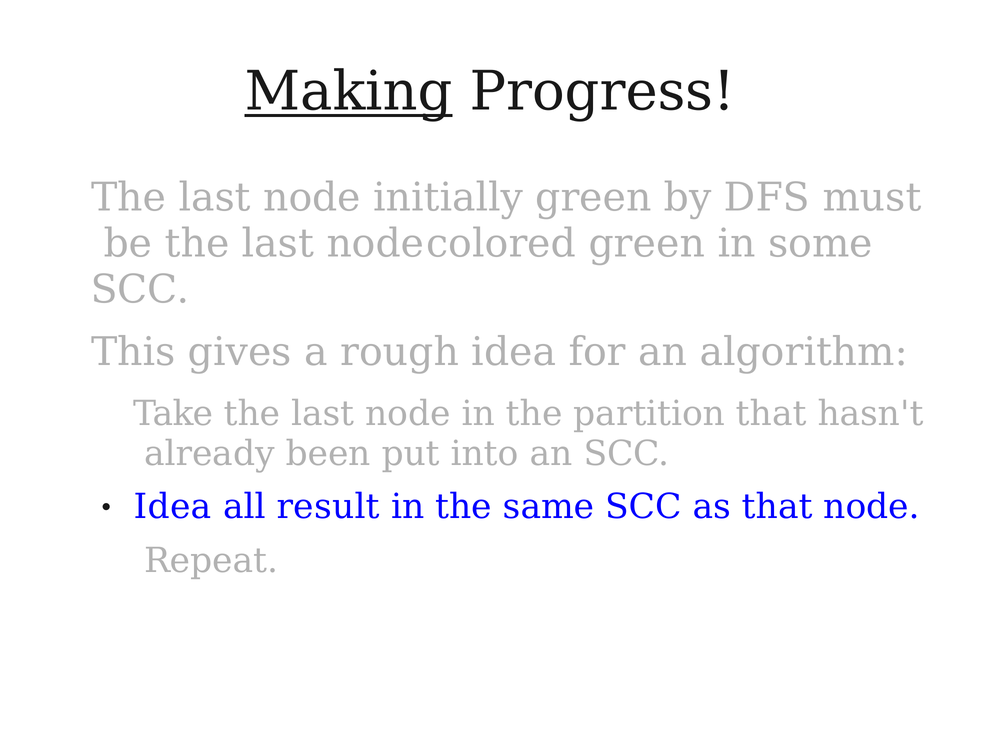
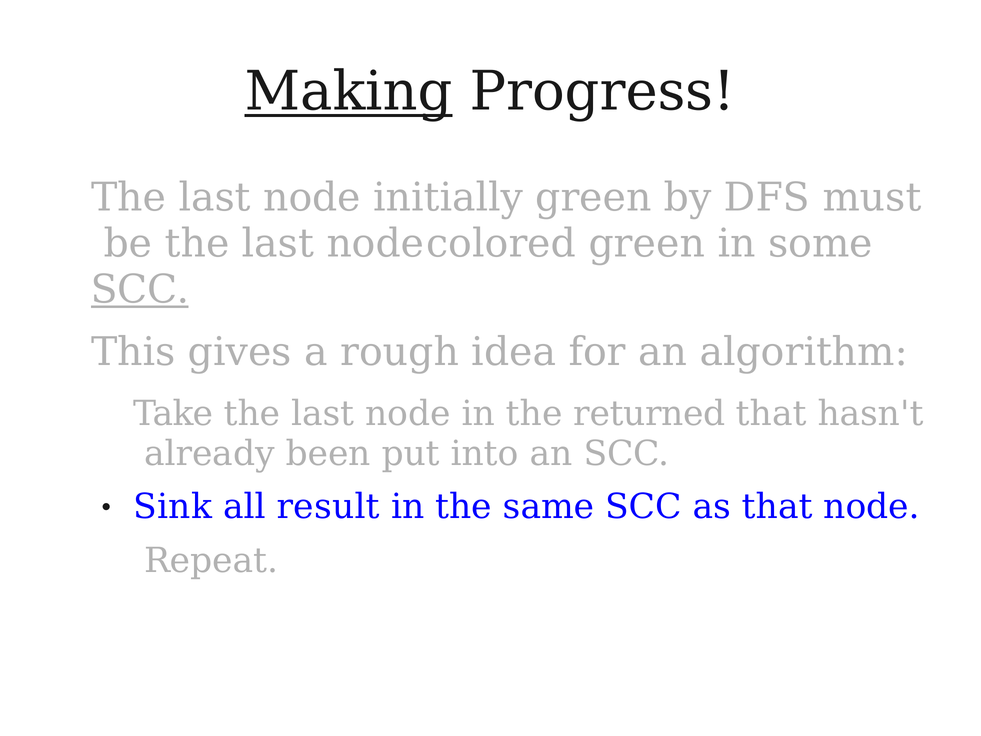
SCC underline: none -> present (140, 290)
partition: partition -> returned (649, 414)
Idea: Idea -> Sink (173, 507)
